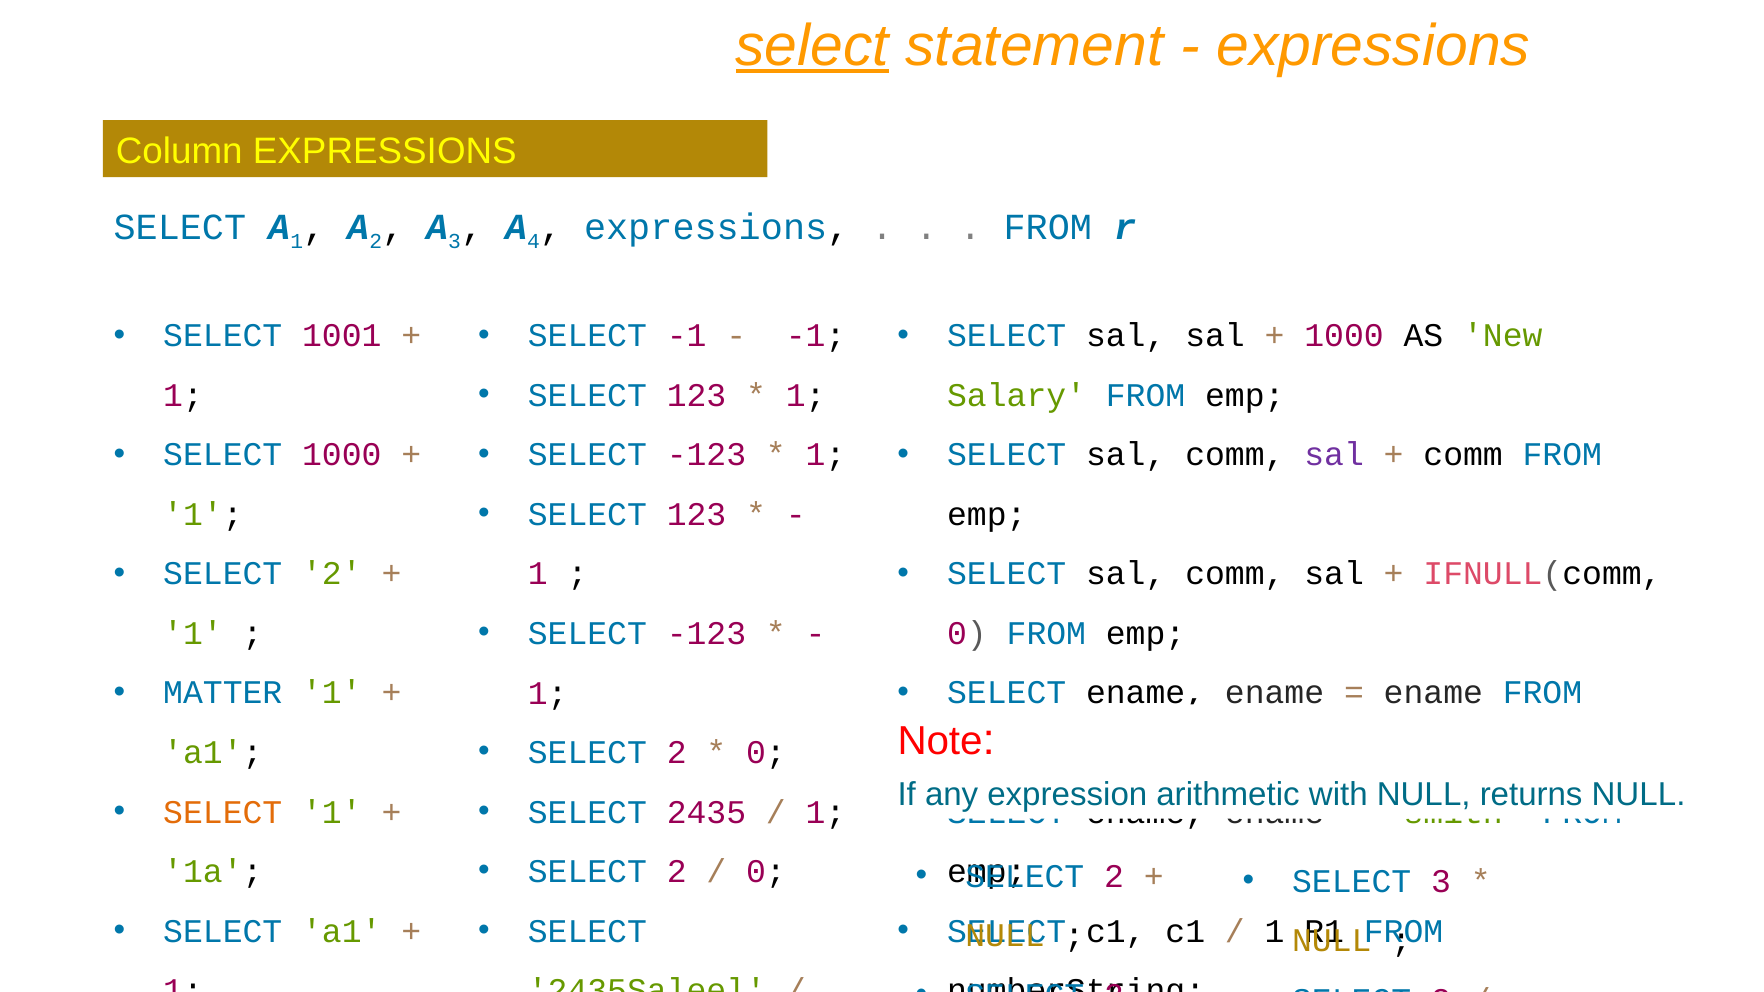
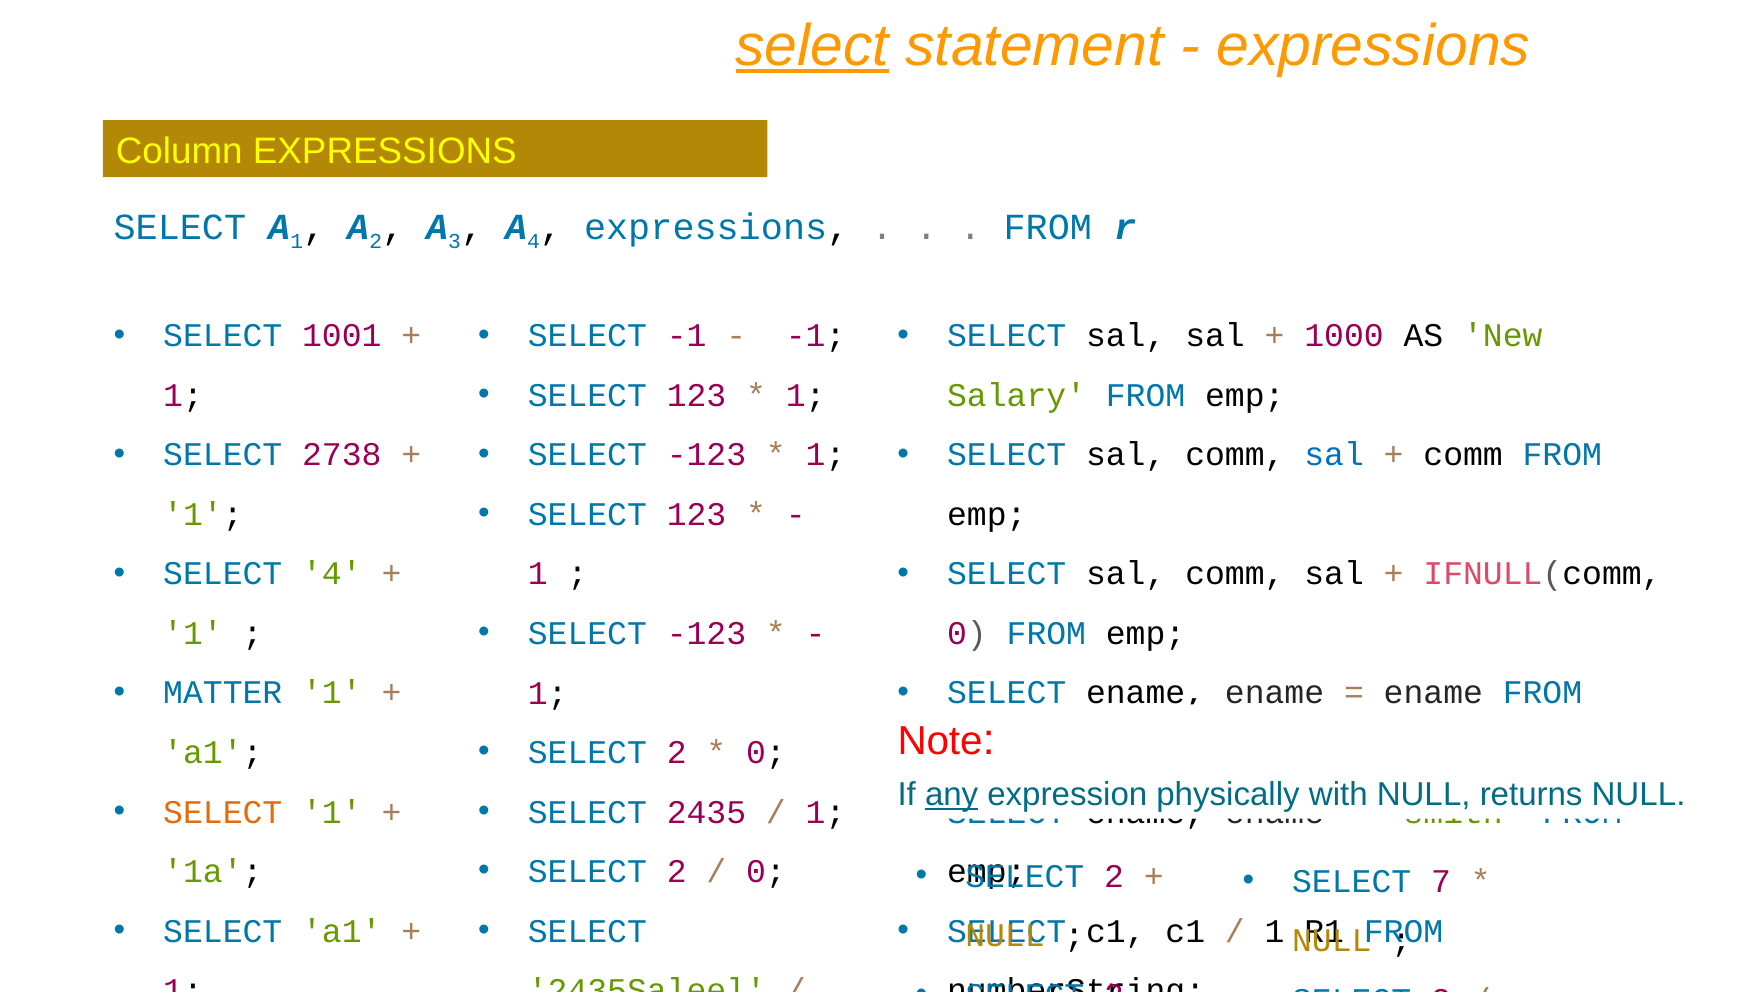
SELECT 1000: 1000 -> 2738 (342, 455)
sal colour: purple -> blue (1334, 455)
2: 2 -> 4 (332, 574)
any underline: none -> present (952, 795)
arithmetic: arithmetic -> physically (1228, 795)
SELECT 3: 3 -> 7 (1441, 881)
